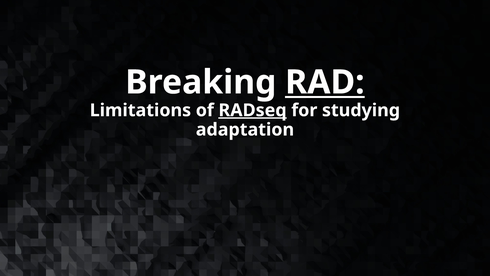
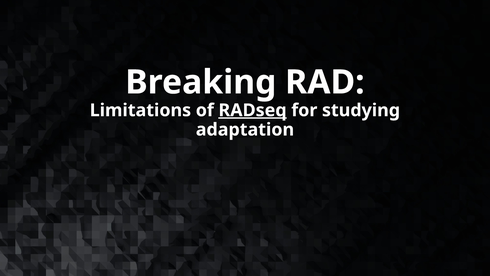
RAD underline: present -> none (325, 82)
